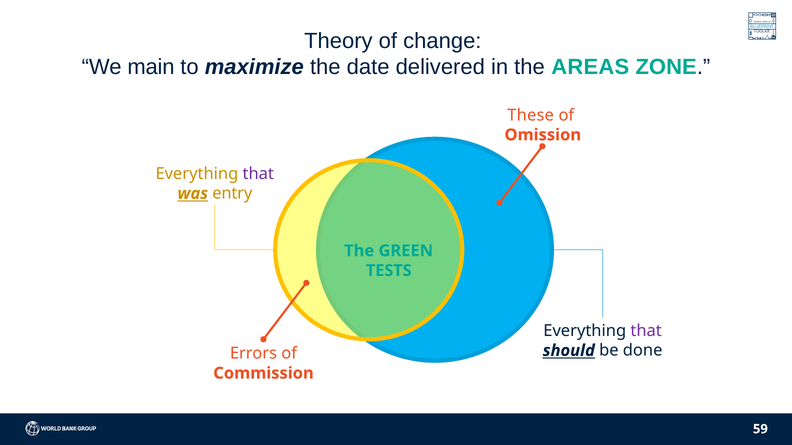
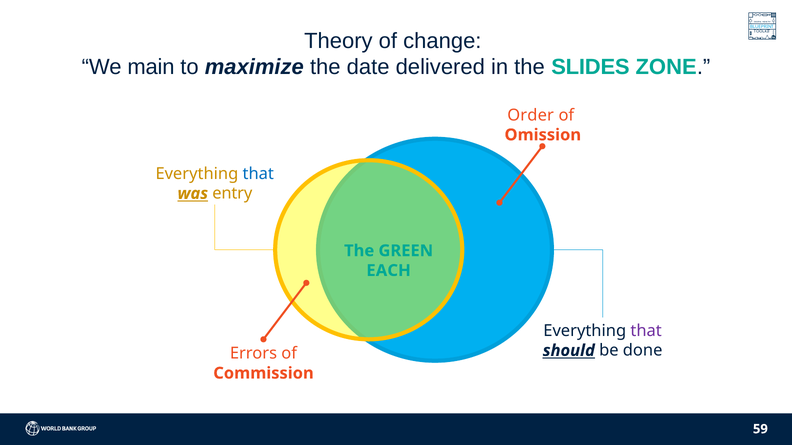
AREAS: AREAS -> SLIDES (590, 67)
These: These -> Order (531, 115)
that colour: purple -> blue (258, 174)
TESTS: TESTS -> EACH (389, 271)
